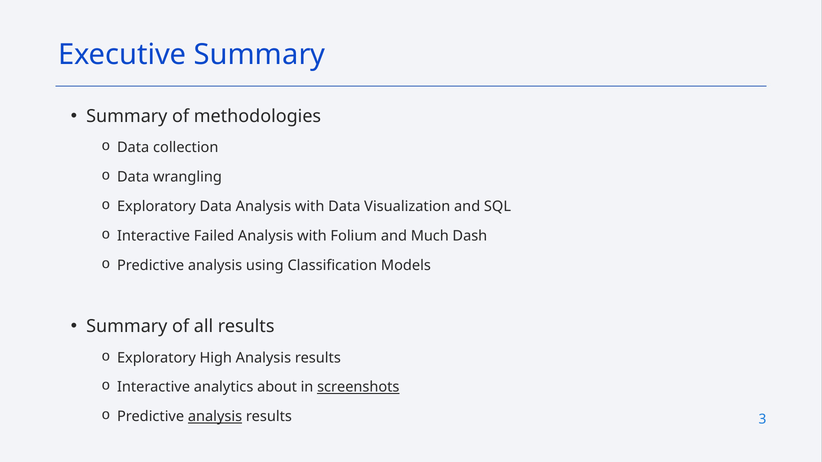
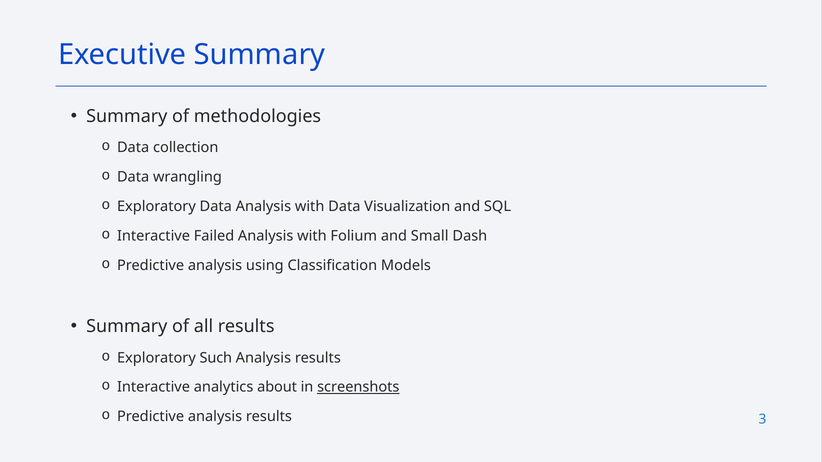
Much: Much -> Small (430, 236)
High: High -> Such (216, 358)
analysis underline: present -> none (215, 417)
